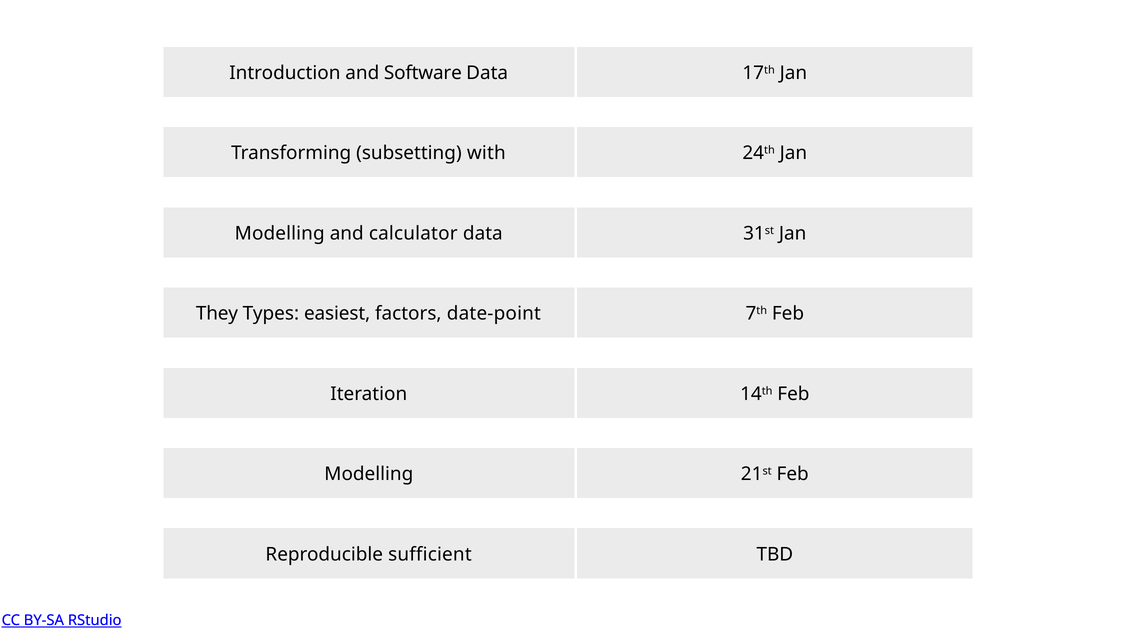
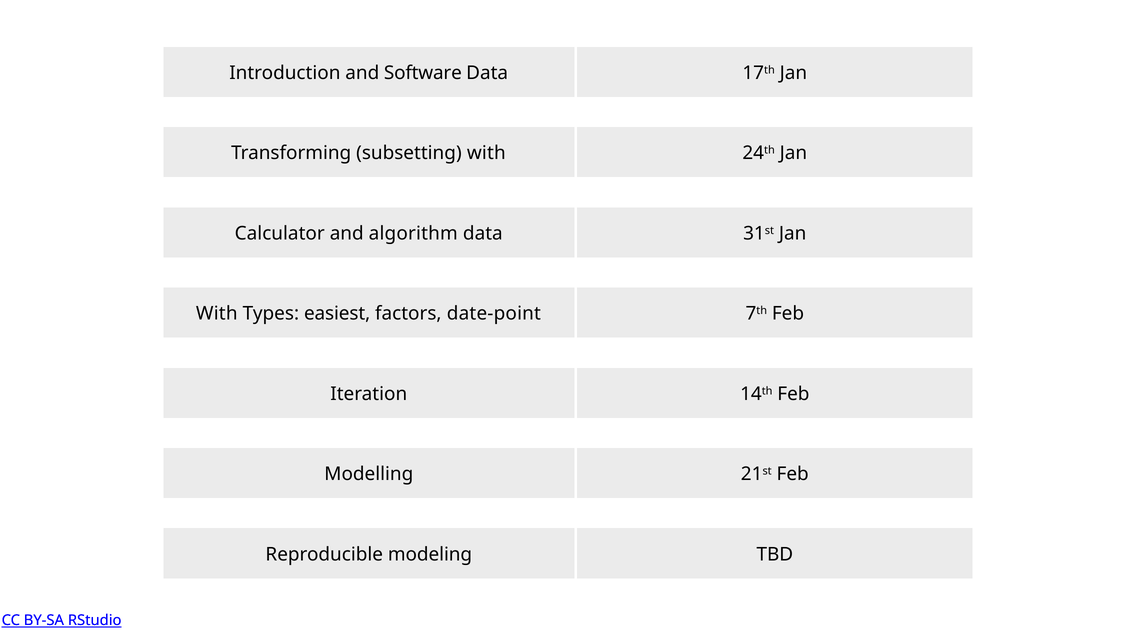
Modelling: Modelling -> Calculator (280, 233)
calculator: calculator -> algorithm (413, 233)
They: They -> With (217, 314)
sufficient: sufficient -> modeling (430, 554)
